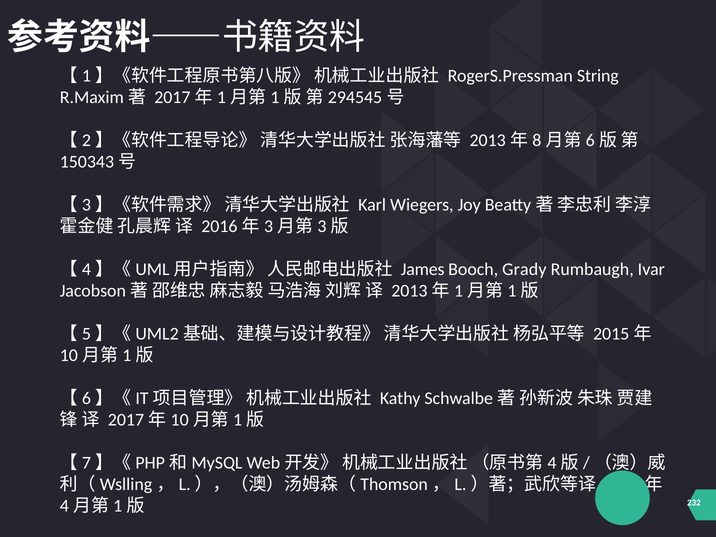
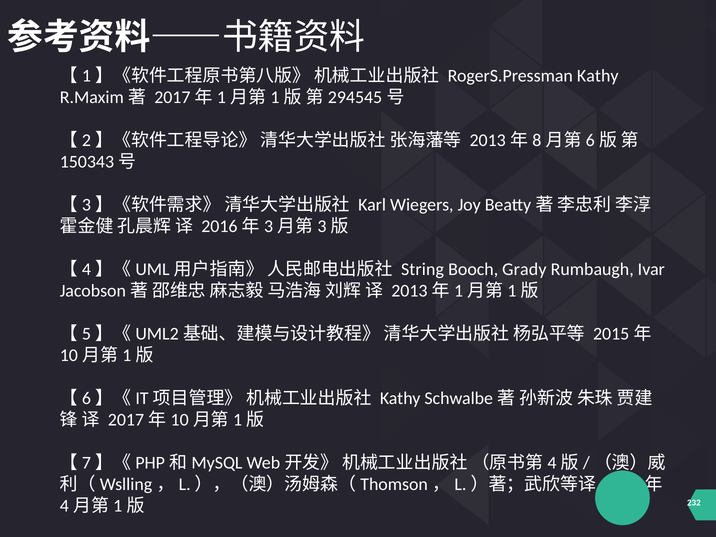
RogerS.Pressman String: String -> Kathy (598, 76)
James: James -> String (423, 269)
